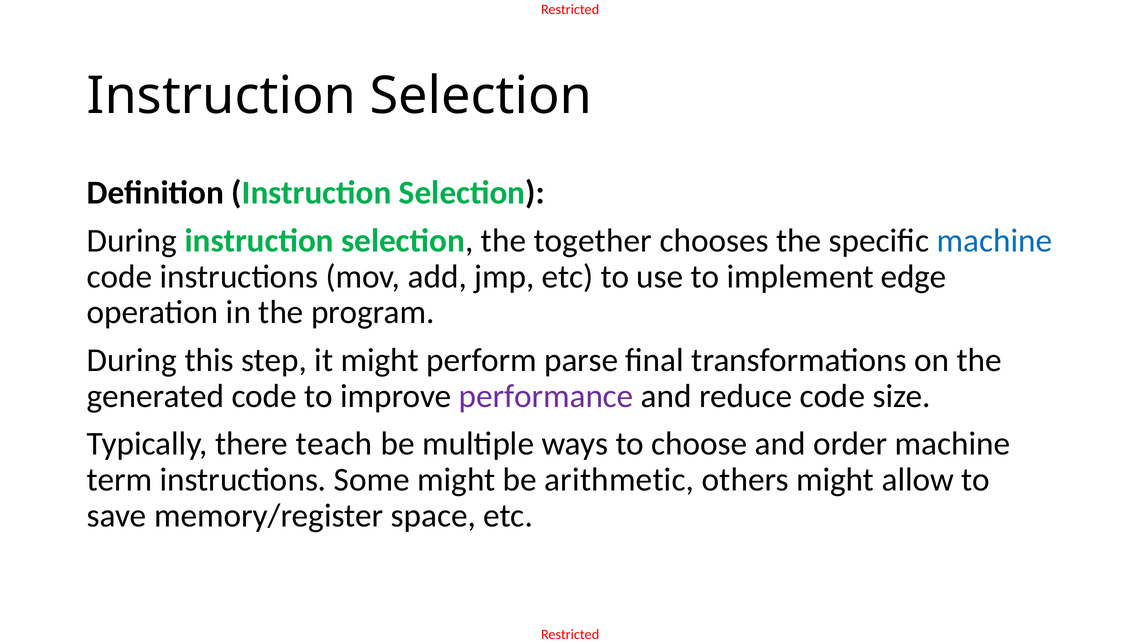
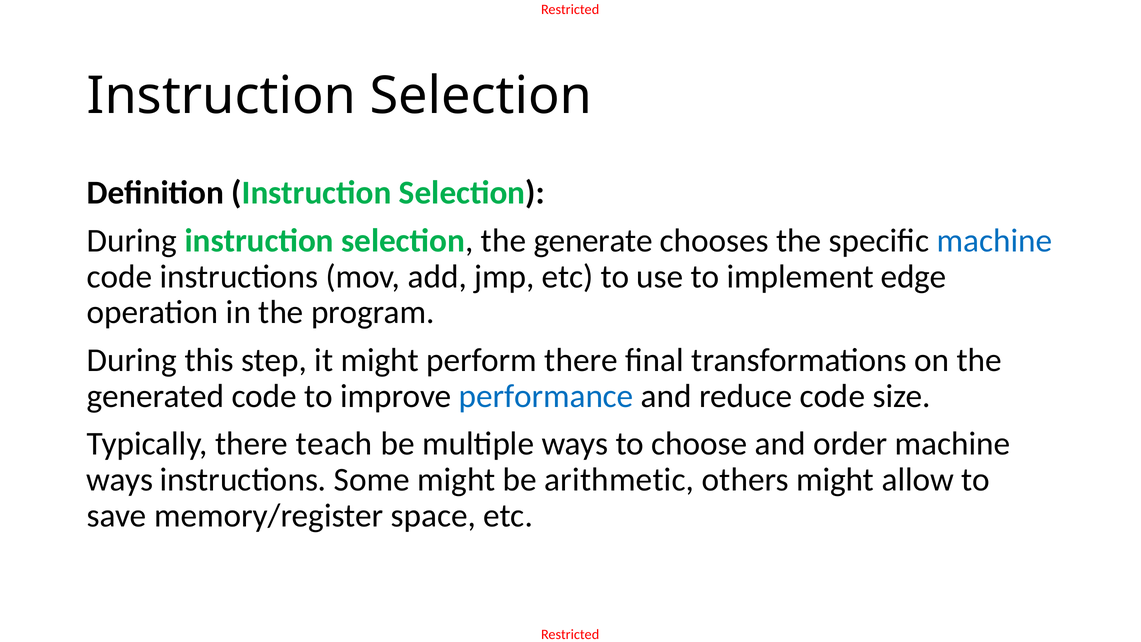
together: together -> generate (593, 241)
perform parse: parse -> there (581, 360)
performance colour: purple -> blue (546, 396)
term: term -> ways (120, 480)
